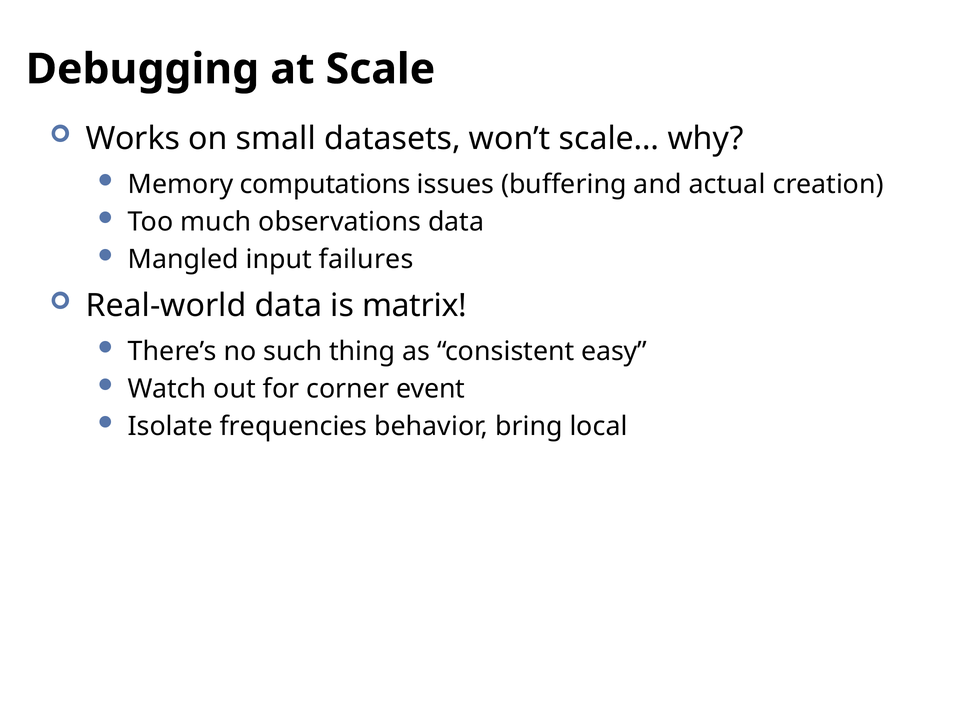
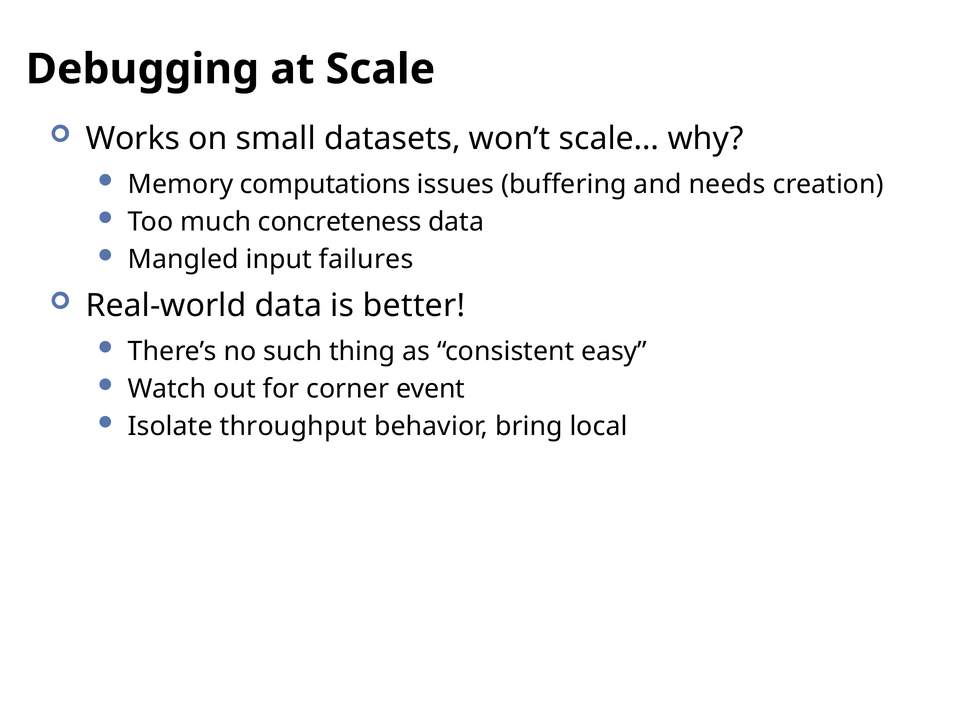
actual: actual -> needs (727, 184)
observations: observations -> concreteness (340, 222)
matrix: matrix -> better (414, 306)
frequencies: frequencies -> throughput (293, 426)
